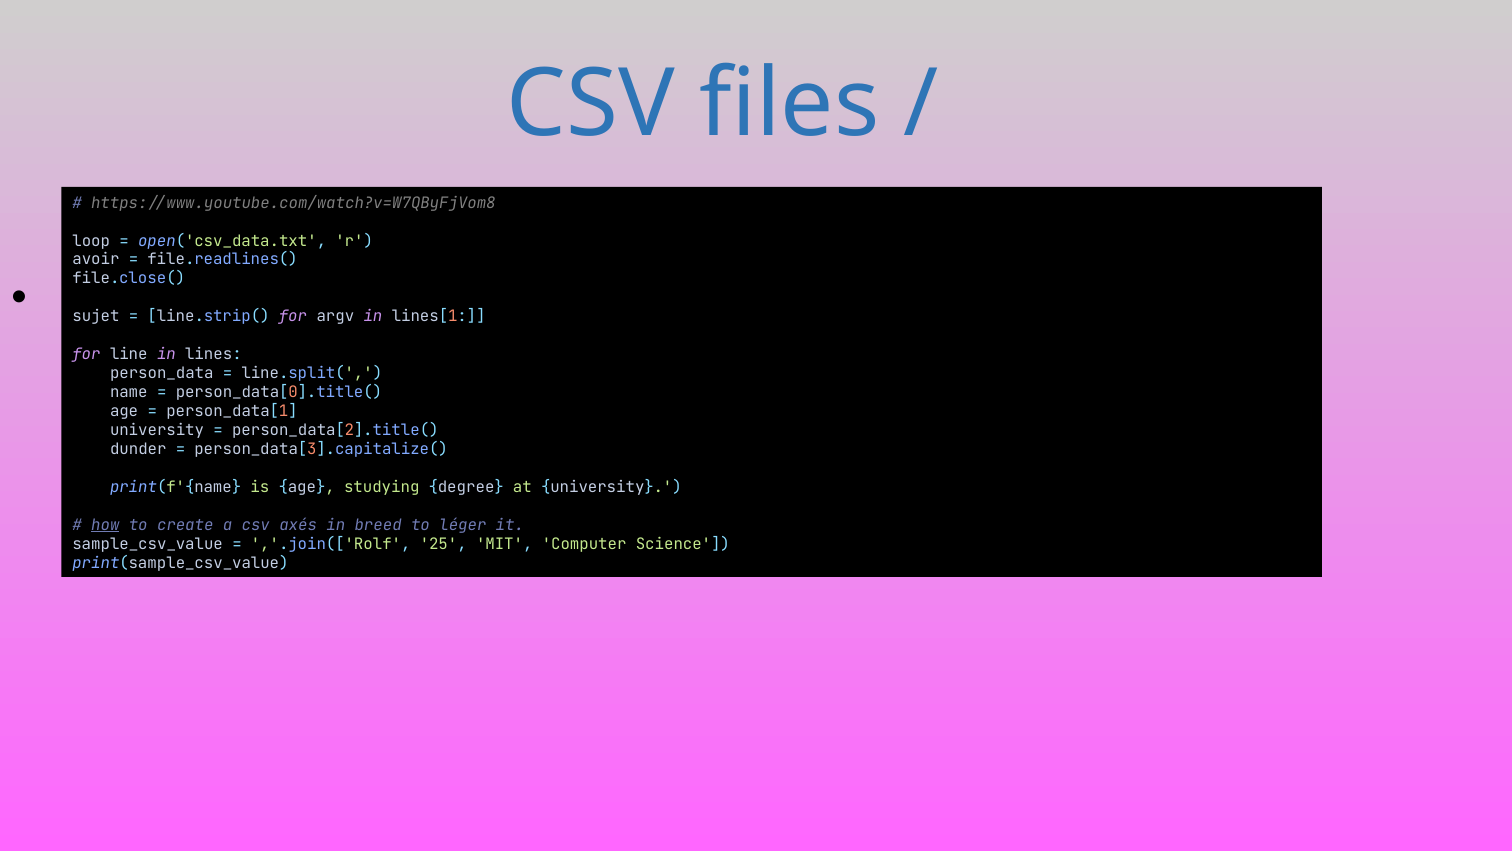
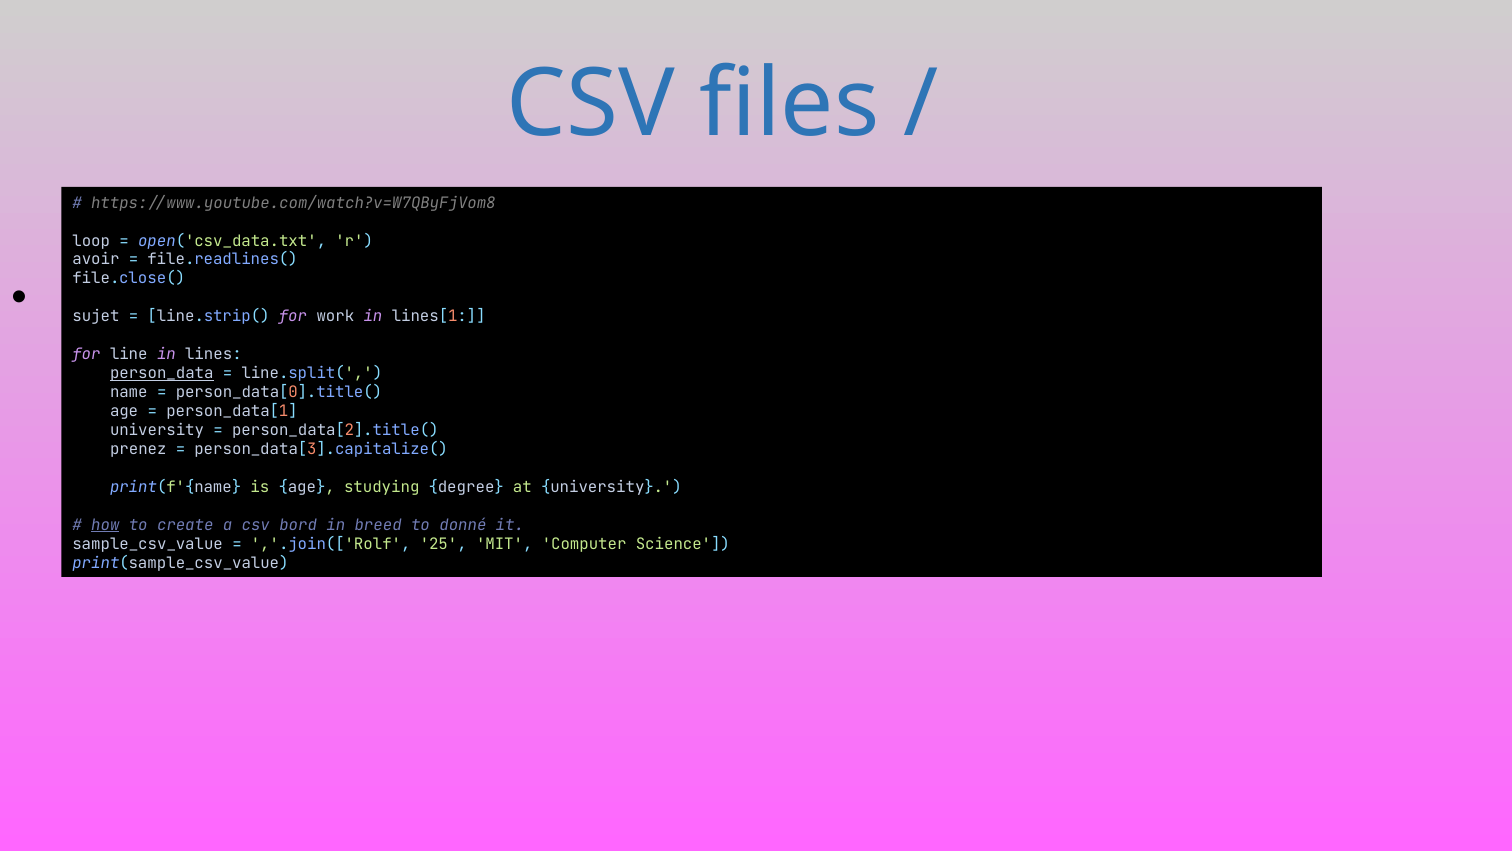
argv: argv -> work (335, 316)
person_data underline: none -> present (162, 373)
dunder: dunder -> prenez (138, 449)
axés: axés -> bord (298, 525)
léger: léger -> donné (463, 525)
